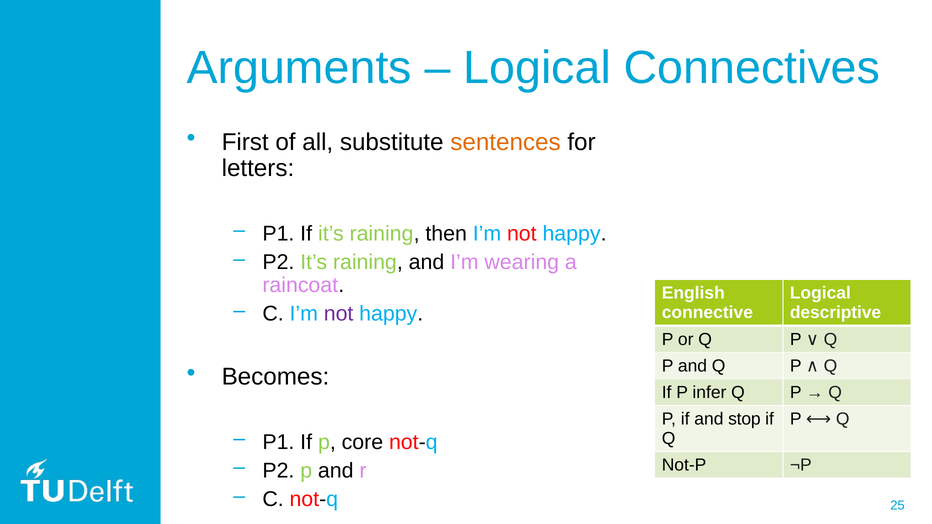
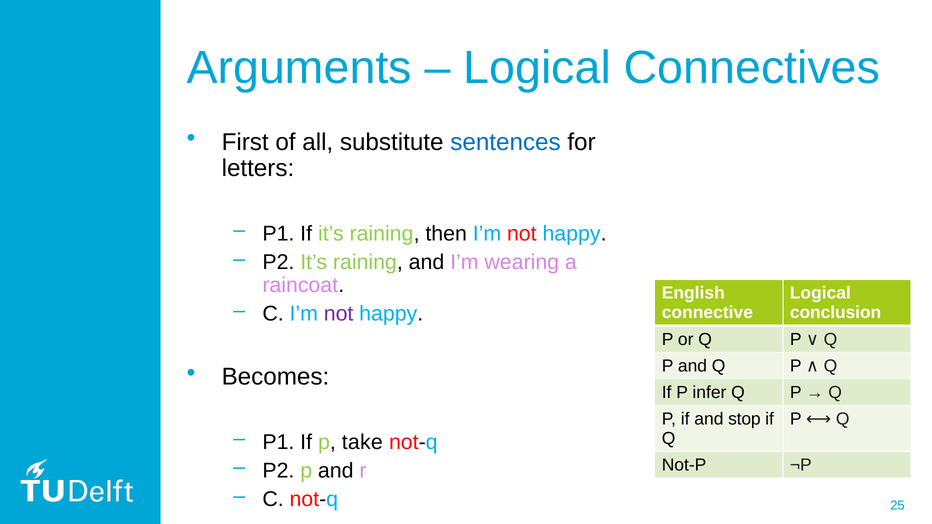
sentences colour: orange -> blue (506, 142)
descriptive: descriptive -> conclusion (836, 313)
core: core -> take (362, 442)
